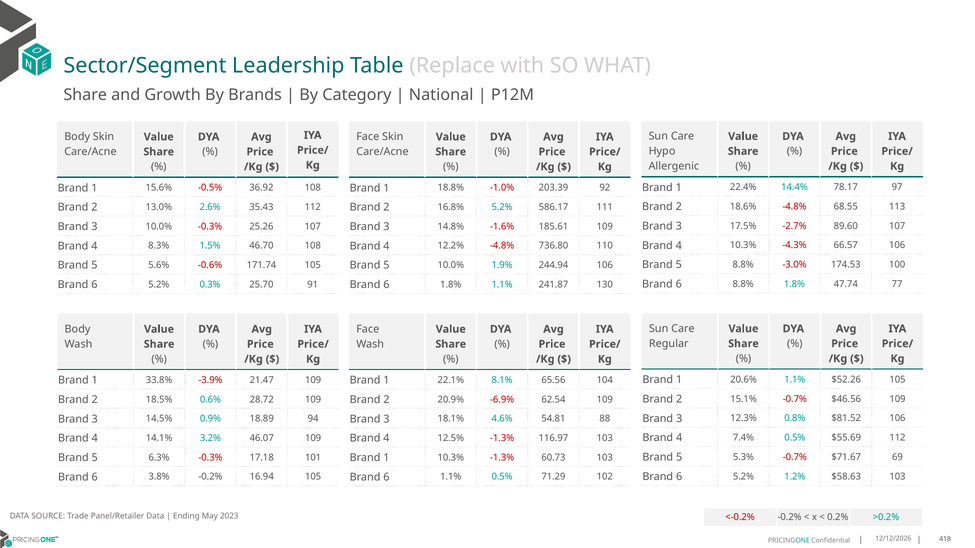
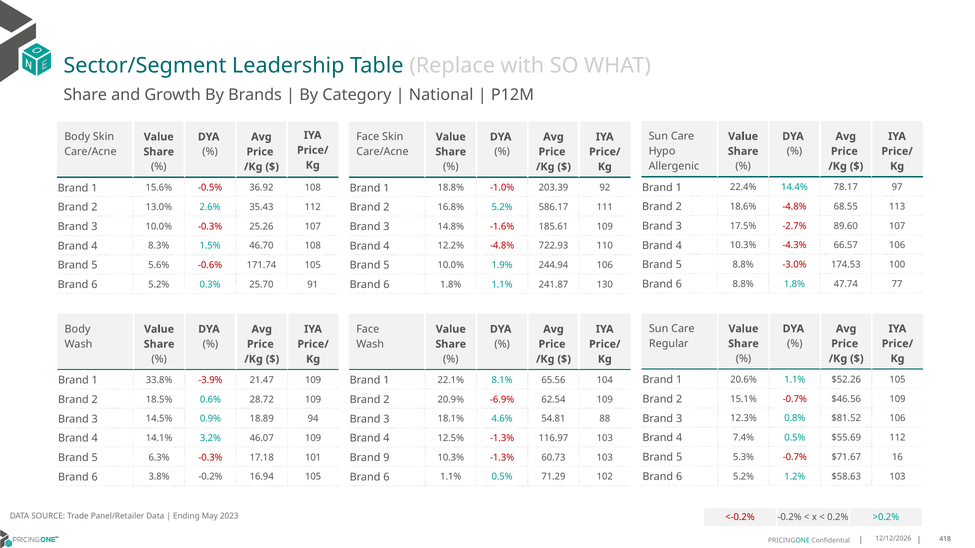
736.80: 736.80 -> 722.93 (554, 246)
69: 69 -> 16 (897, 457)
1: 1 -> 9 (386, 458)
